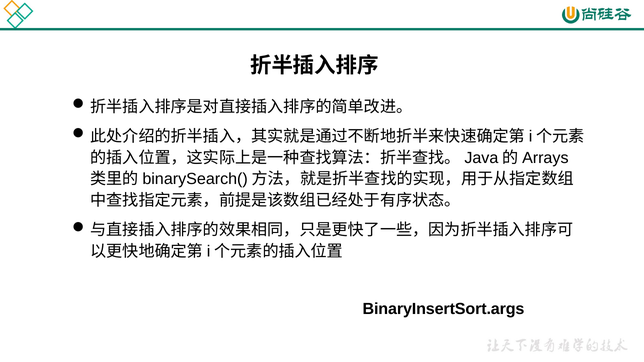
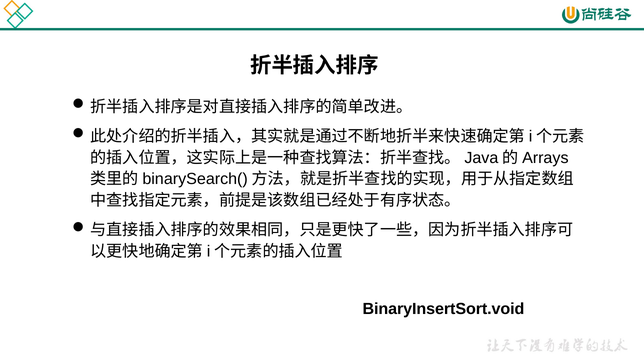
BinaryInsertSort.args: BinaryInsertSort.args -> BinaryInsertSort.void (443, 309)
